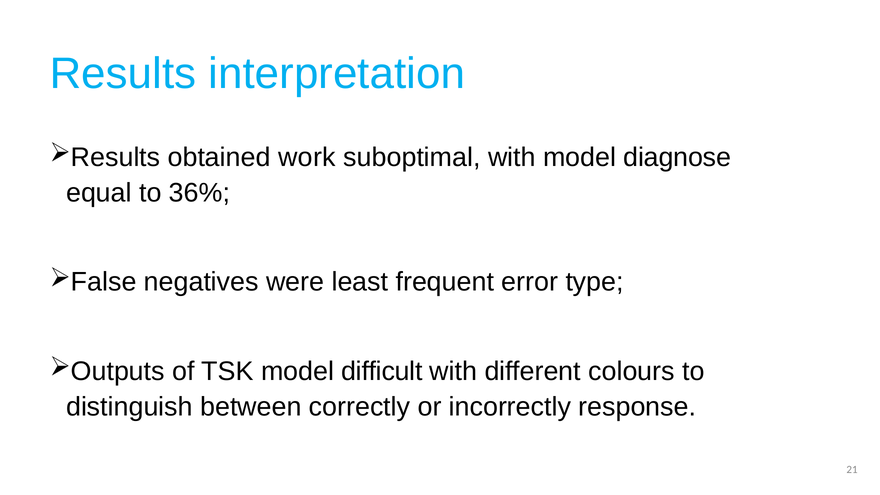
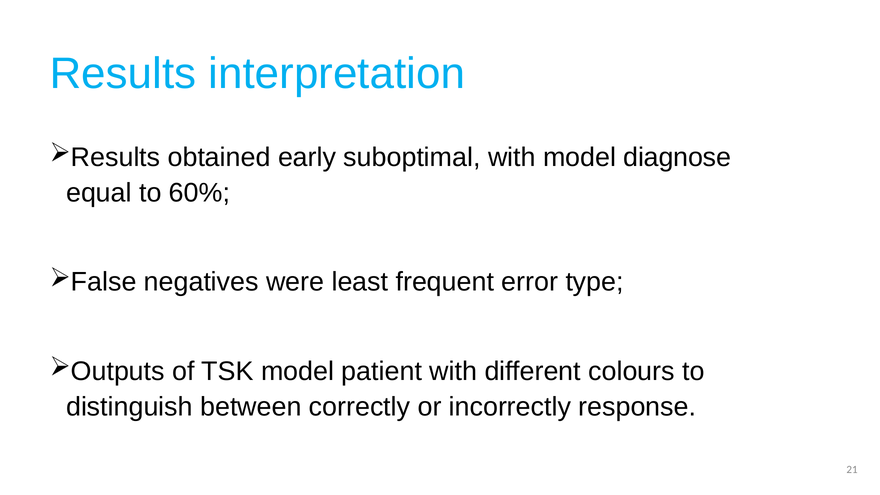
work: work -> early (307, 157)
36%: 36% -> 60% (200, 193)
difficult: difficult -> patient (382, 371)
